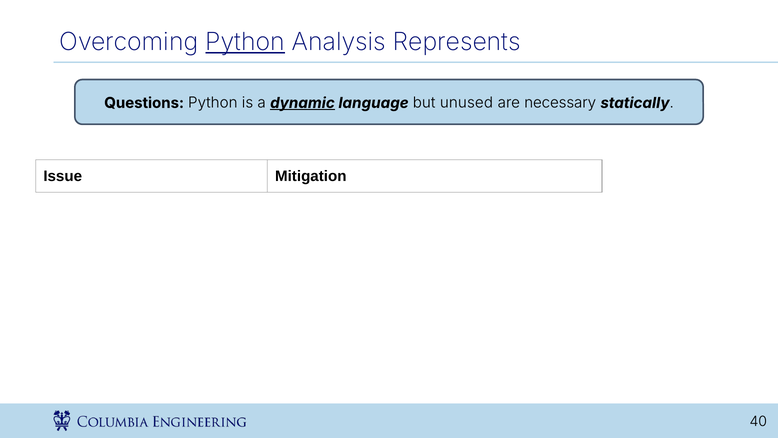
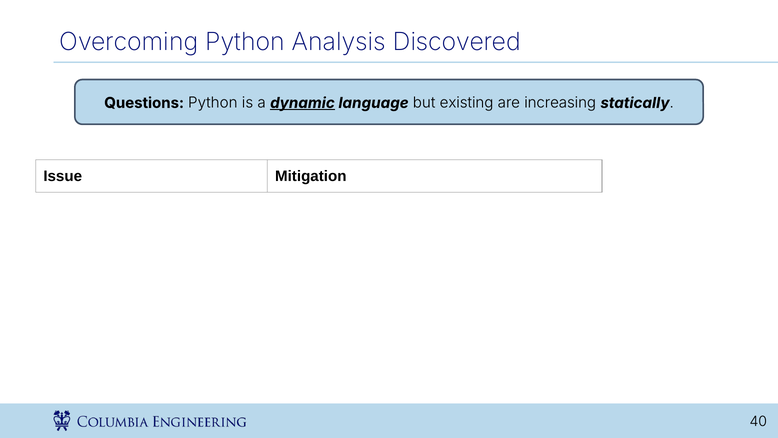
Python underline: present -> none (245, 42)
Represents: Represents -> Discovered (457, 42)
unused: unused -> existing (467, 103)
necessary: necessary -> increasing (560, 103)
